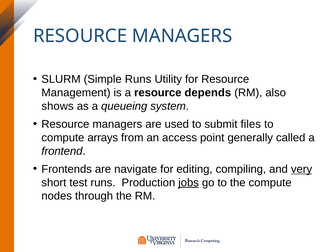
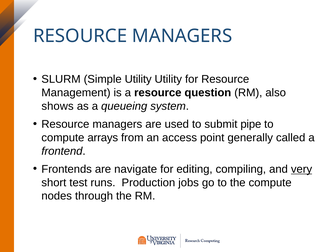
Simple Runs: Runs -> Utility (138, 79)
depends: depends -> question (208, 93)
files: files -> pipe (251, 124)
jobs underline: present -> none (189, 183)
